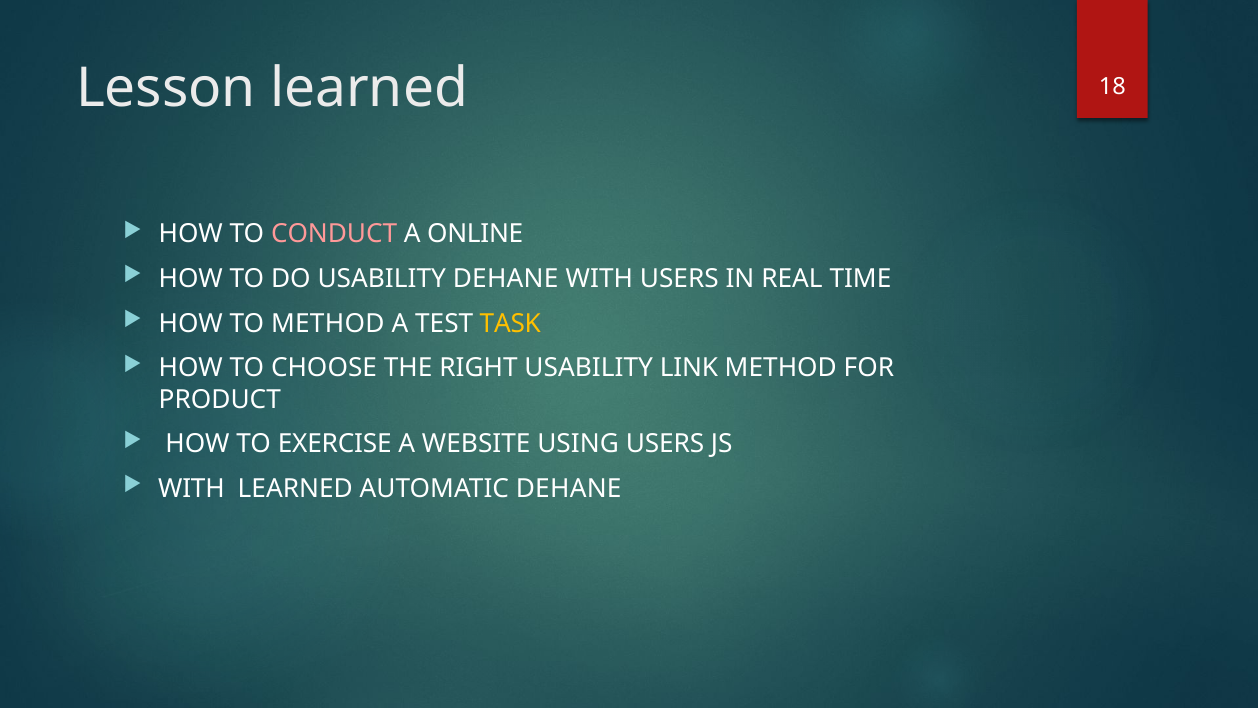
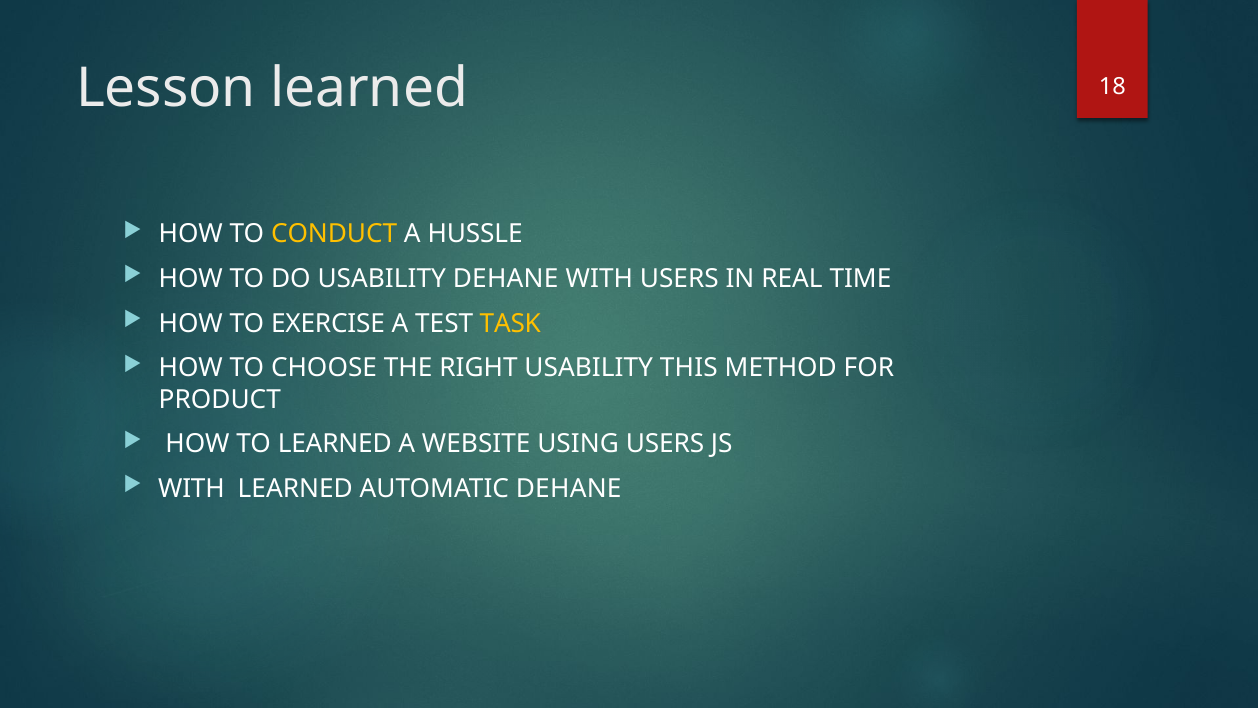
CONDUCT colour: pink -> yellow (334, 234)
ONLINE: ONLINE -> HUSSLE (475, 234)
TO METHOD: METHOD -> EXERCISE (328, 323)
LINK: LINK -> THIS (689, 368)
TO EXERCISE: EXERCISE -> LEARNED (335, 444)
